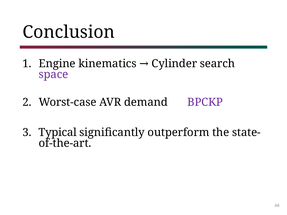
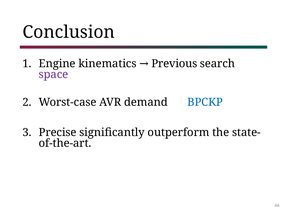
Cylinder: Cylinder -> Previous (174, 64)
BPCKP colour: purple -> blue (205, 102)
Typical: Typical -> Precise (58, 133)
